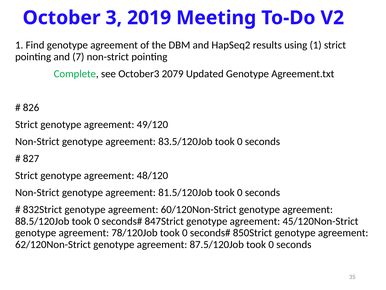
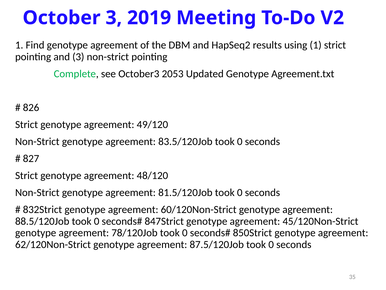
and 7: 7 -> 3 (78, 57)
2079: 2079 -> 2053 (173, 74)
